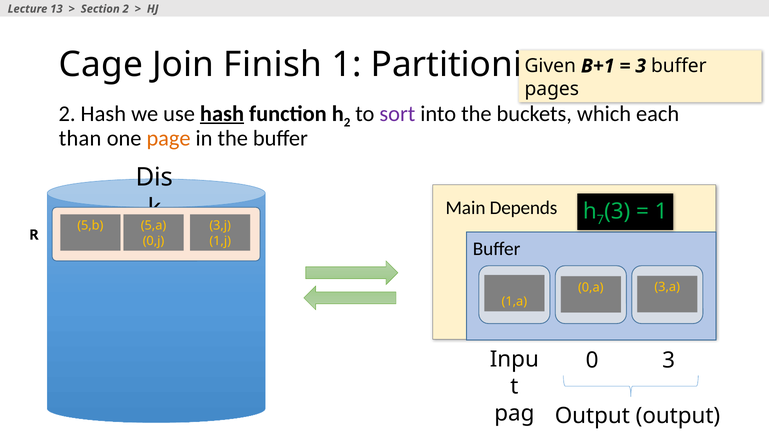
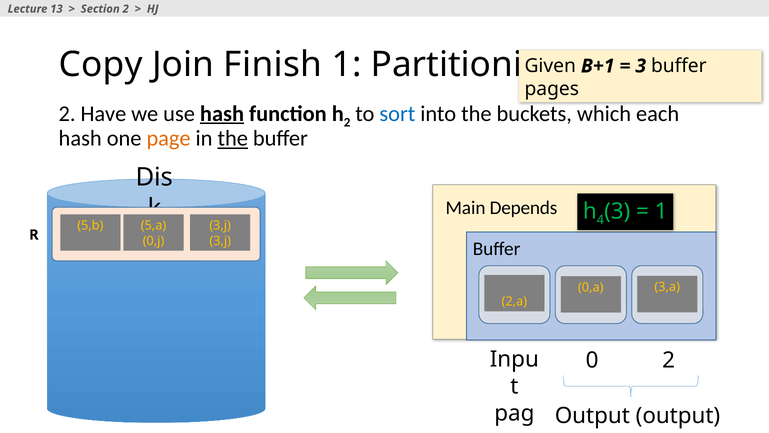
Cage: Cage -> Copy (101, 65)
2 Hash: Hash -> Have (103, 114)
sort colour: purple -> blue (397, 114)
than: than -> hash (80, 138)
the underline: none -> present (233, 138)
7: 7 -> 4 (600, 220)
1,j: 1,j -> 3,j (220, 241)
1,a: 1,a -> 2,a (514, 301)
0 3: 3 -> 2 (669, 360)
